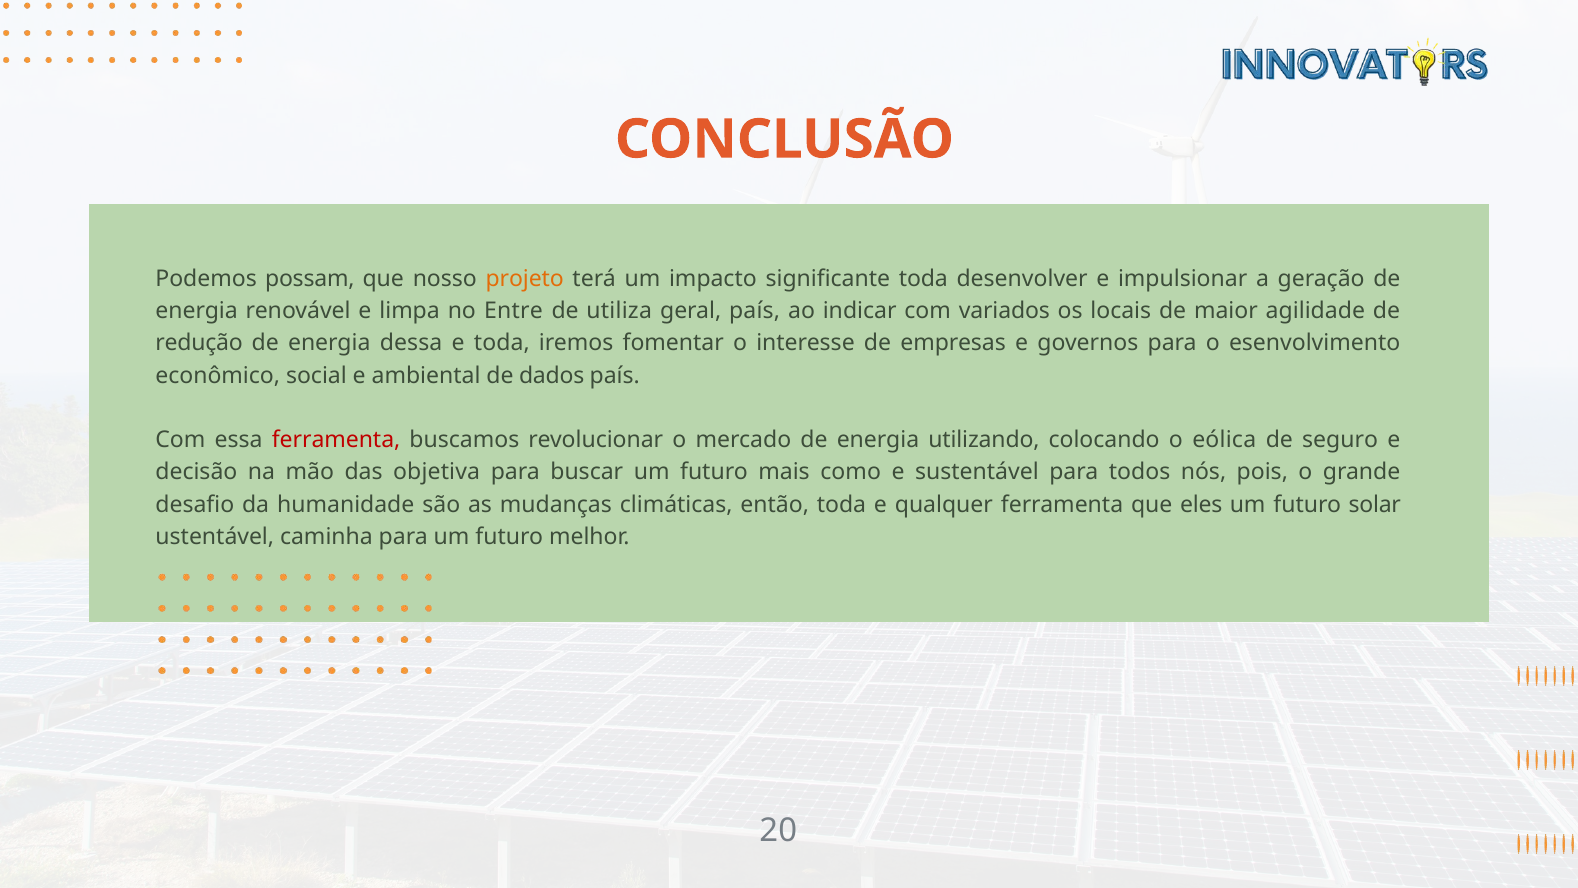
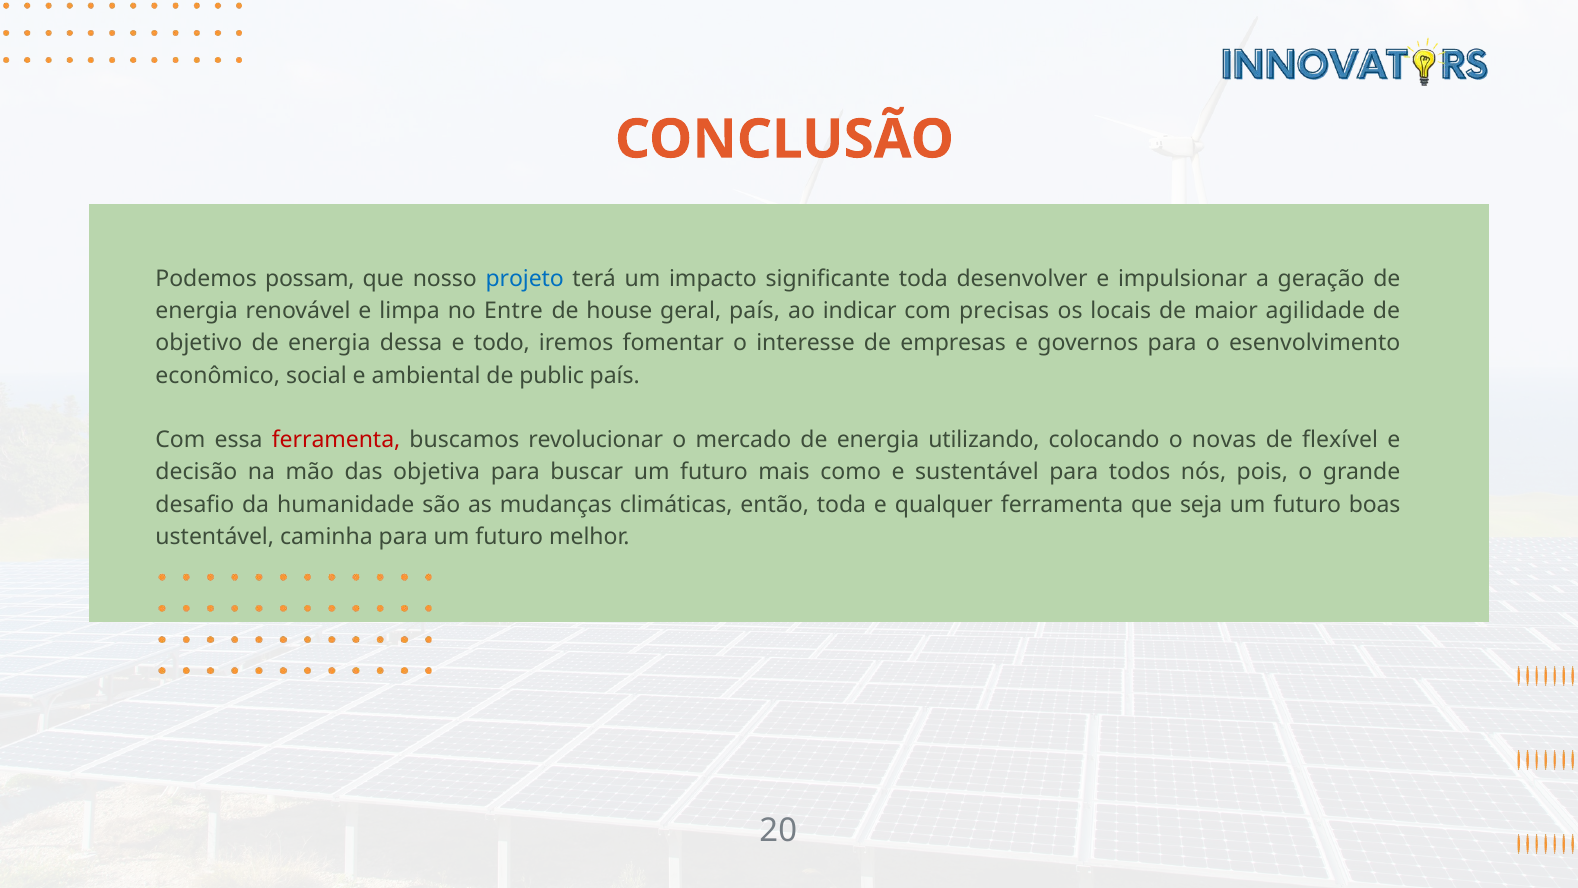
projeto colour: orange -> blue (525, 279)
utiliza: utiliza -> house (619, 311)
variados: variados -> precisas (1004, 311)
redução: redução -> objetivo (199, 343)
e toda: toda -> todo (502, 343)
dados: dados -> public (552, 375)
eólica: eólica -> novas (1224, 440)
seguro: seguro -> flexível (1340, 440)
eles: eles -> seja (1201, 504)
solar: solar -> boas (1375, 504)
